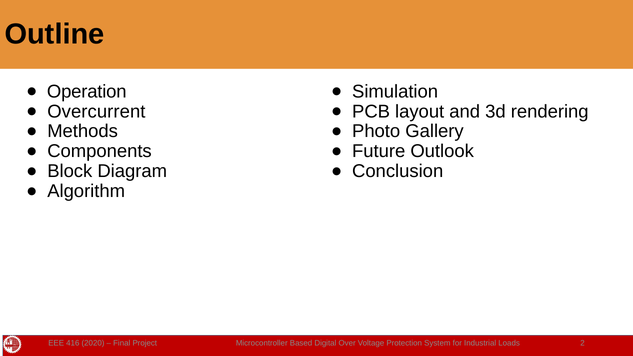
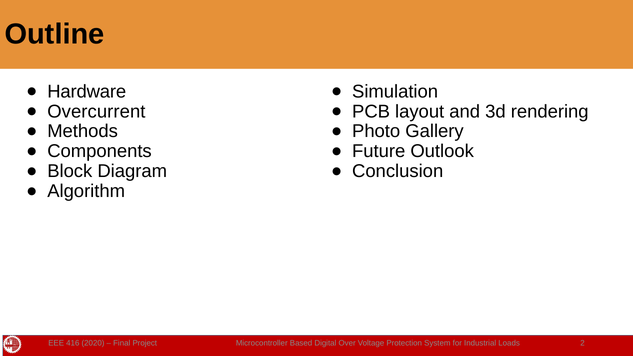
Operation: Operation -> Hardware (87, 92)
